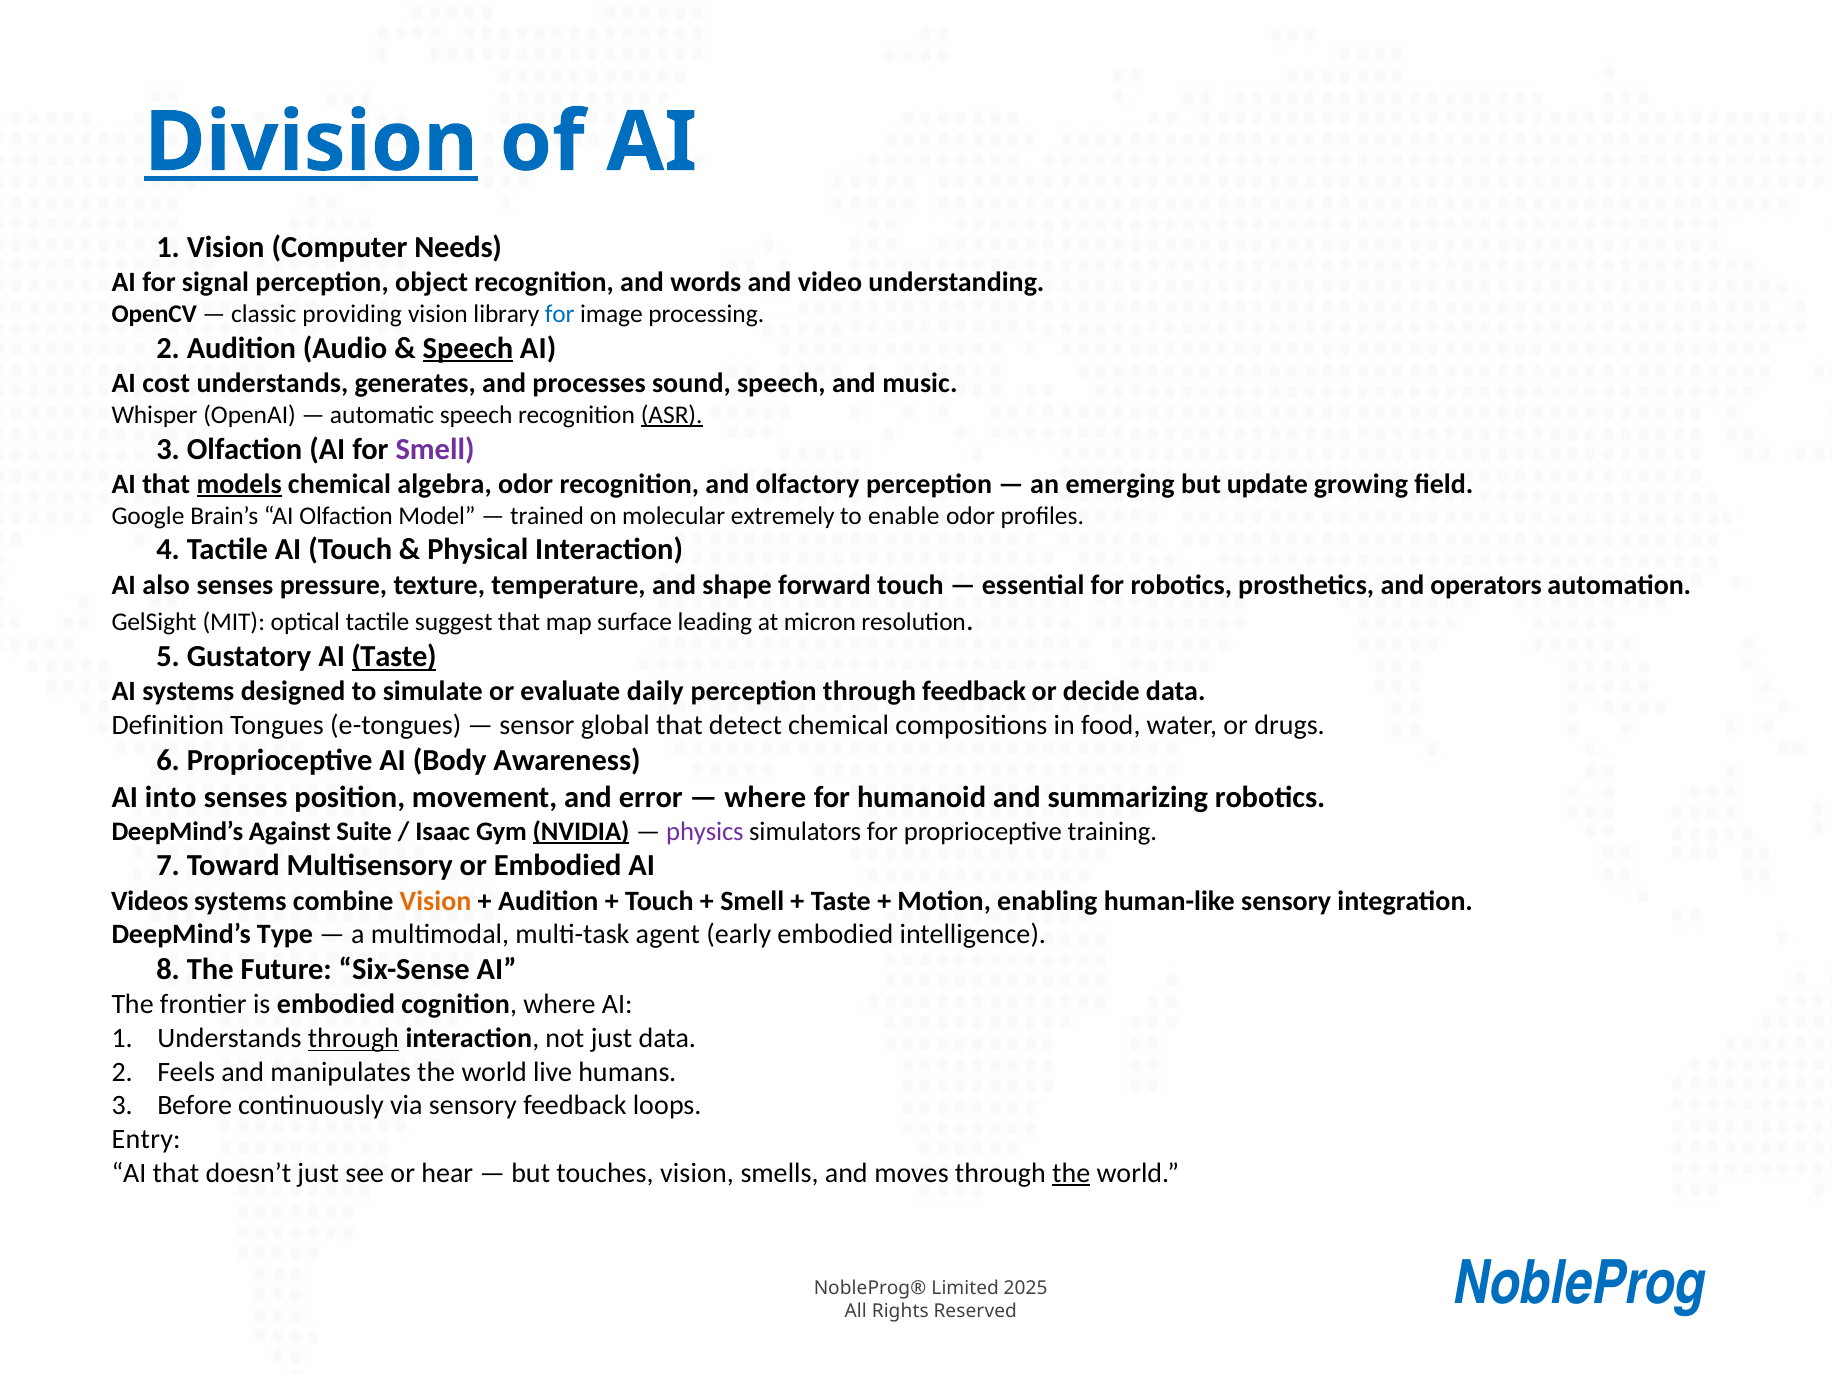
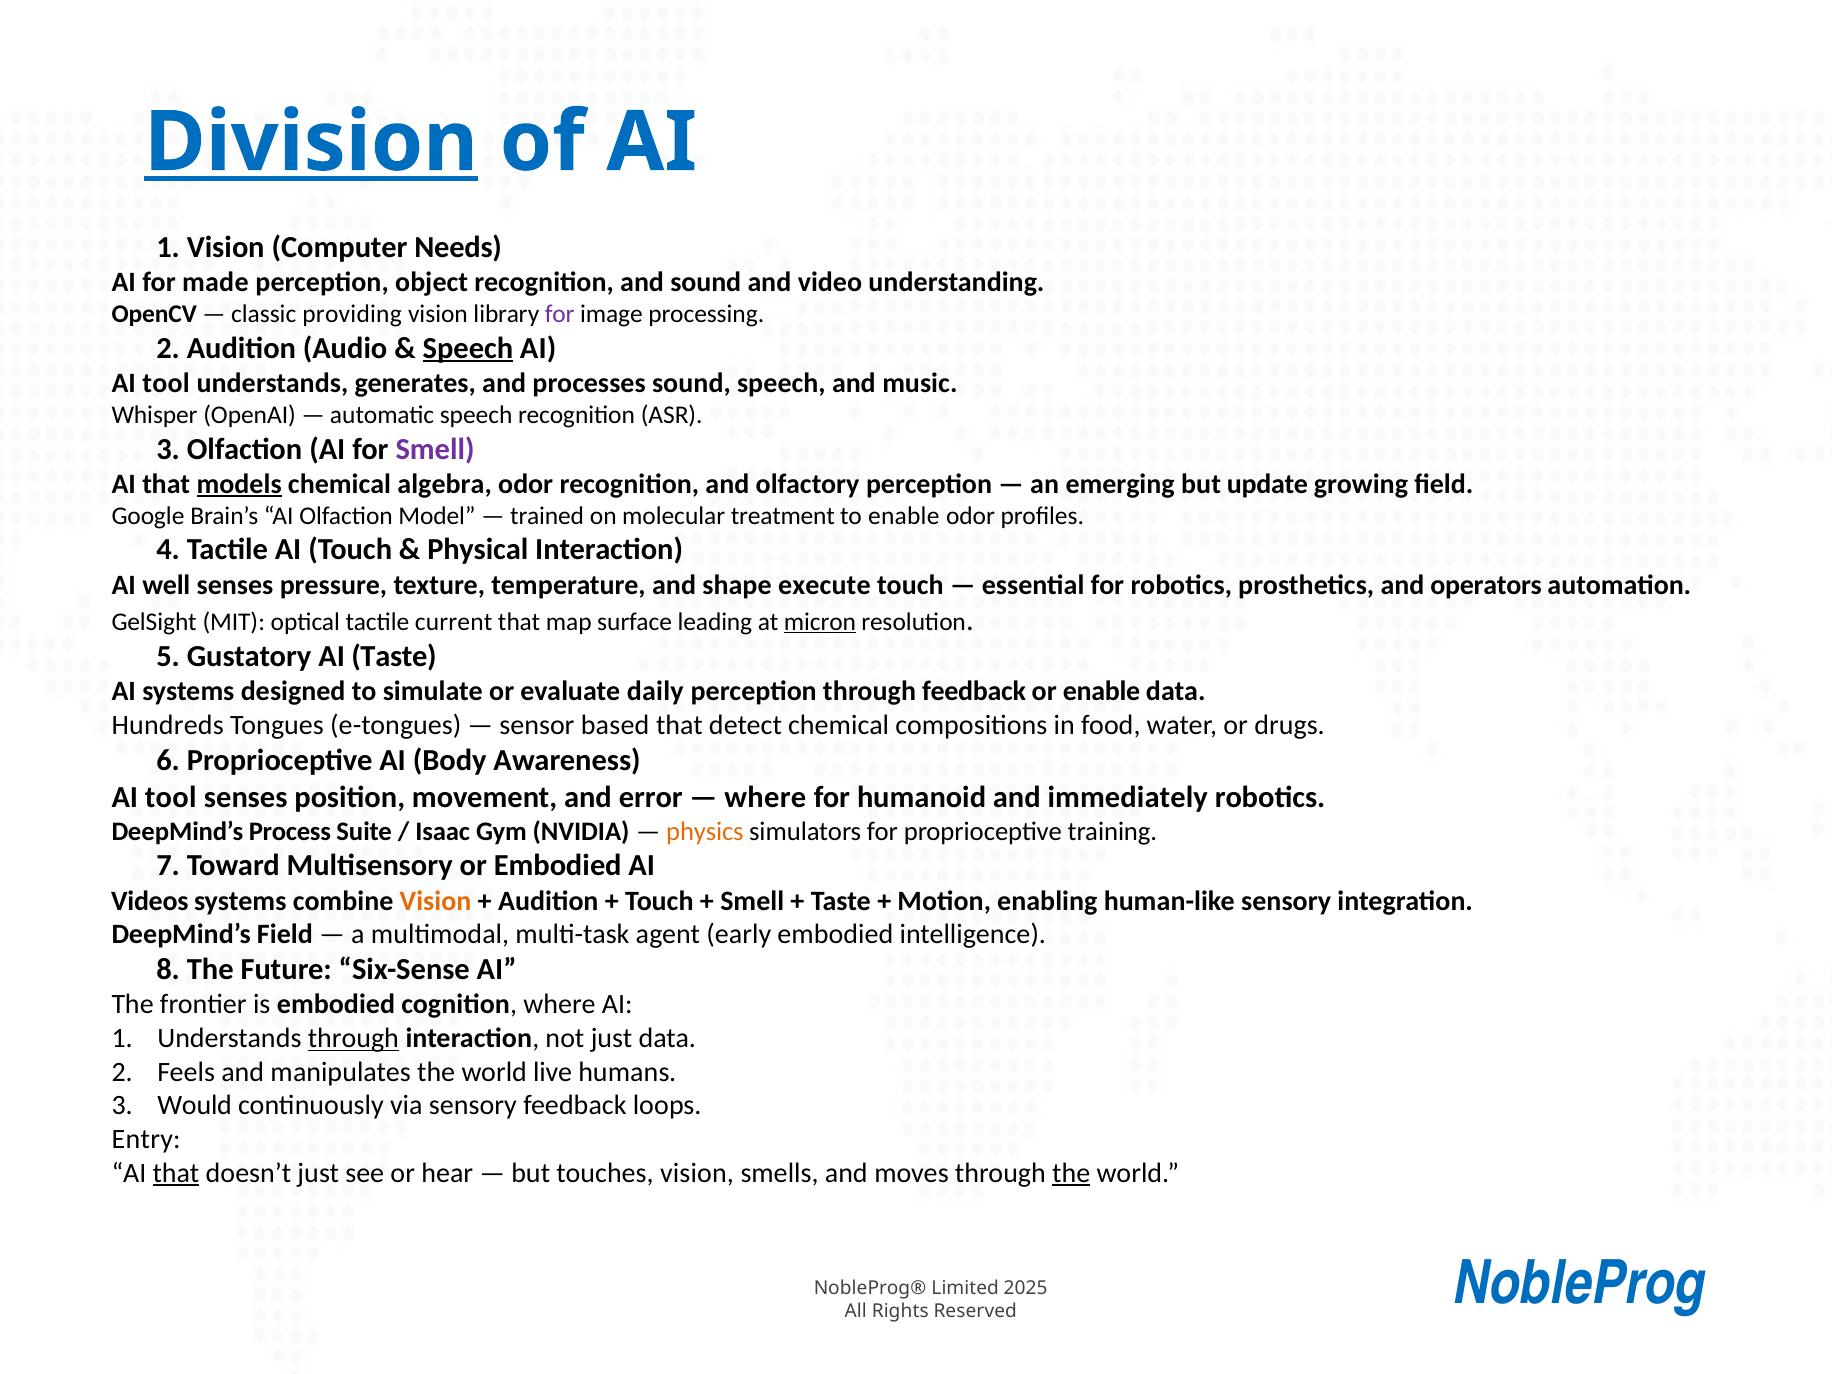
signal: signal -> made (215, 282)
and words: words -> sound (706, 282)
for colour: blue -> purple (560, 314)
cost: cost -> tool (166, 383)
ASR underline: present -> none (672, 415)
extremely: extremely -> treatment (783, 516)
also: also -> well (166, 585)
forward: forward -> execute (824, 585)
suggest: suggest -> current (454, 622)
micron underline: none -> present (820, 622)
Taste underline: present -> none (394, 657)
or decide: decide -> enable (1101, 692)
Definition: Definition -> Hundreds (168, 725)
global: global -> based (615, 725)
into: into -> tool (171, 797)
summarizing: summarizing -> immediately (1128, 797)
Against: Against -> Process (290, 831)
NVIDIA underline: present -> none (581, 831)
physics colour: purple -> orange (705, 831)
DeepMind’s Type: Type -> Field (285, 934)
Before: Before -> Would (195, 1106)
that underline: none -> present (176, 1173)
